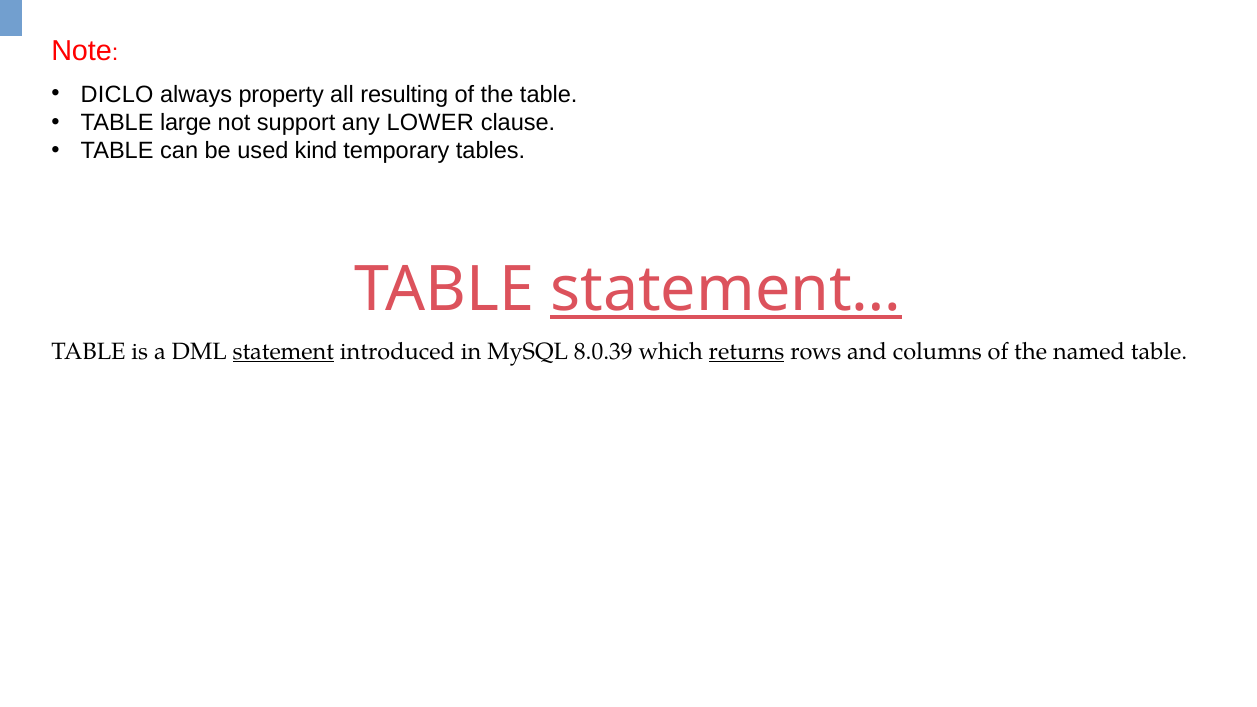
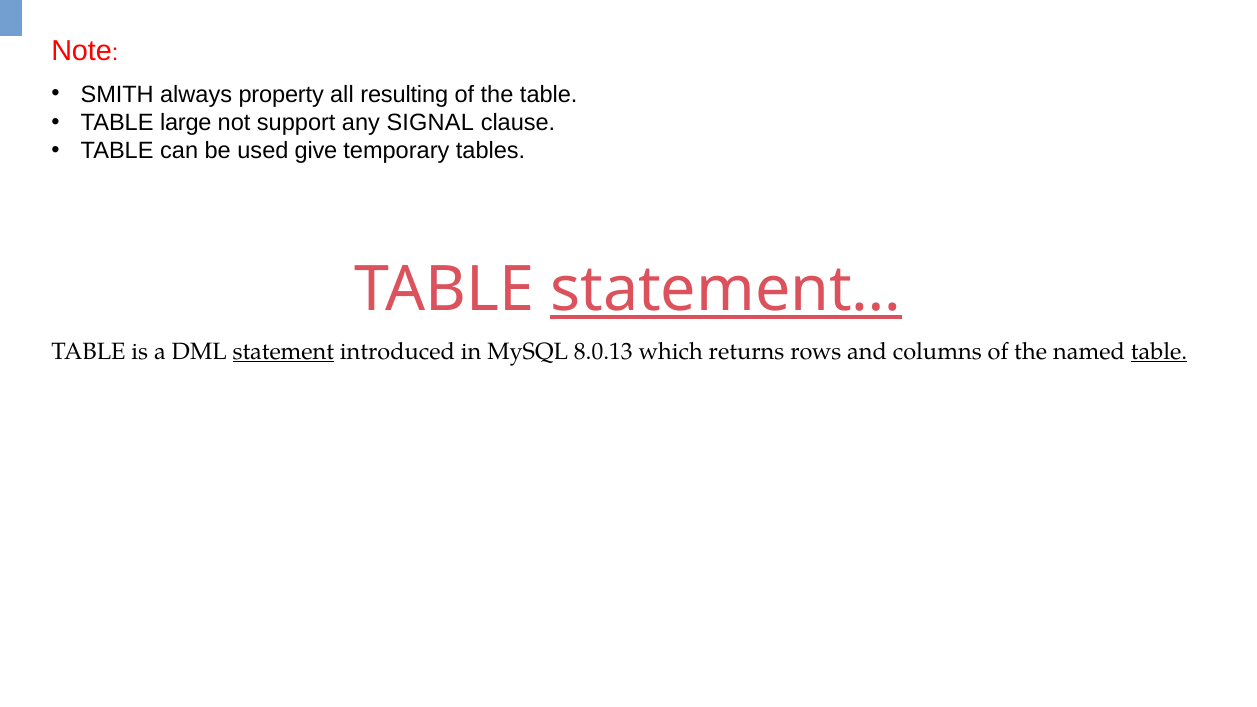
DICLO: DICLO -> SMITH (117, 94)
LOWER: LOWER -> SIGNAL (430, 123)
kind: kind -> give (316, 151)
8.0.39: 8.0.39 -> 8.0.13 (603, 352)
returns underline: present -> none (747, 352)
table underline: none -> present (1159, 352)
